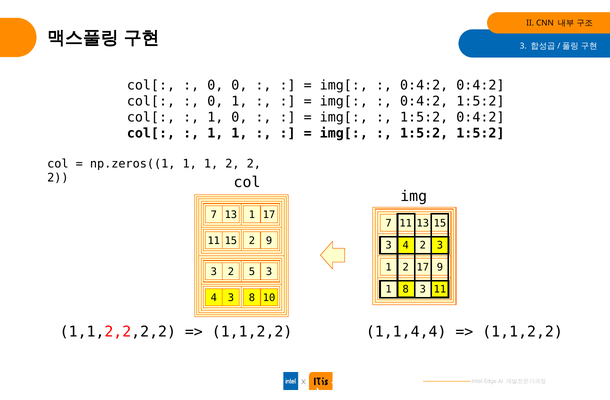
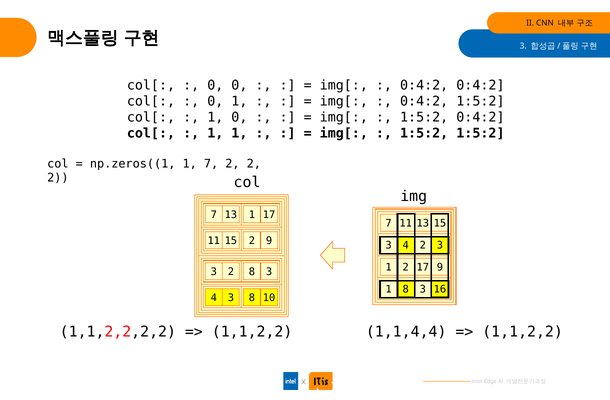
np.zeros((1 1 1: 1 -> 7 (211, 164)
2 5: 5 -> 8 (252, 272)
3 11: 11 -> 16 (440, 290)
